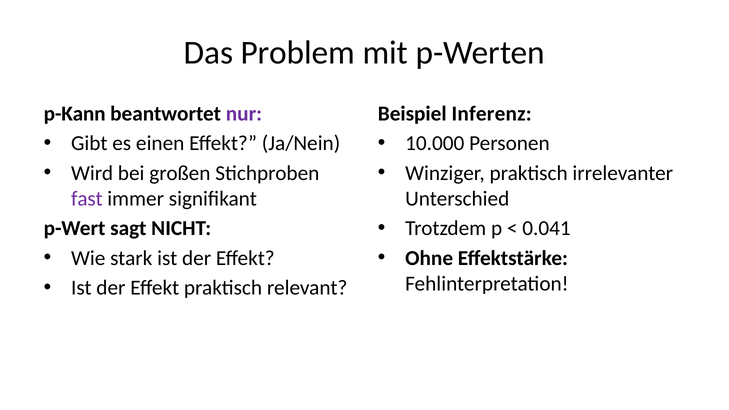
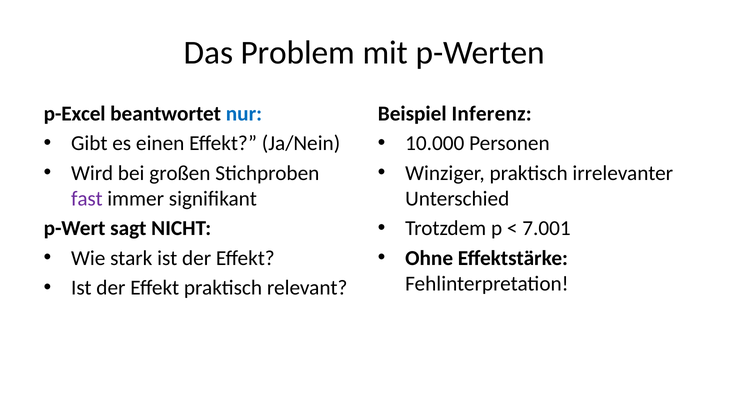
p-Kann: p-Kann -> p-Excel (75, 114)
nur colour: purple -> blue (244, 114)
0.041: 0.041 -> 7.001 (547, 228)
